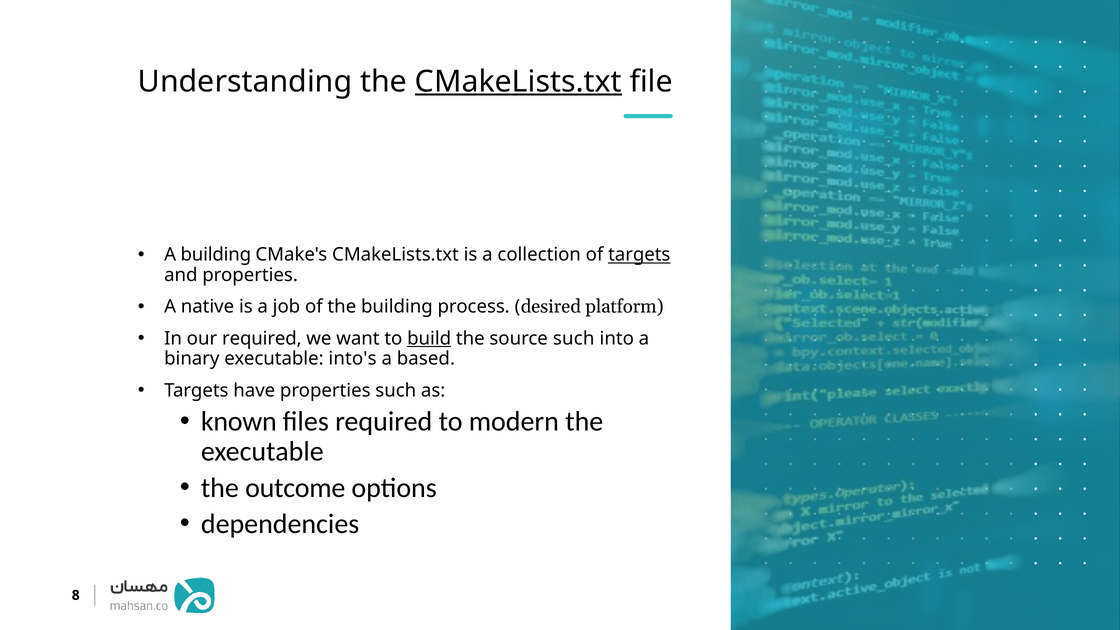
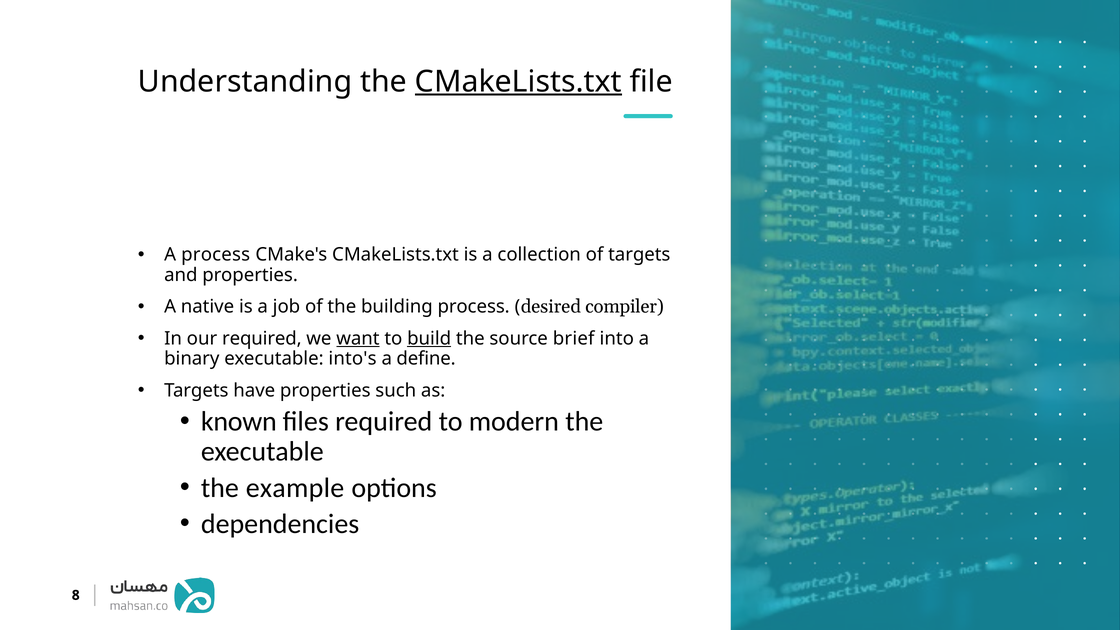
A building: building -> process (216, 255)
targets underline: present -> none (639, 255)
platform: platform -> compiler (625, 307)
want underline: none -> present (358, 339)
source such: such -> brief (574, 339)
based: based -> define (426, 359)
outcome: outcome -> example (295, 488)
